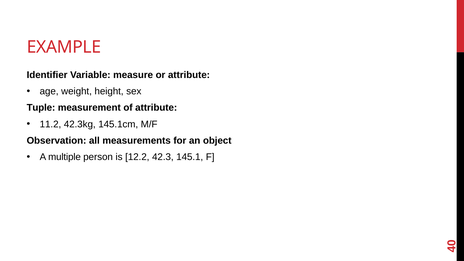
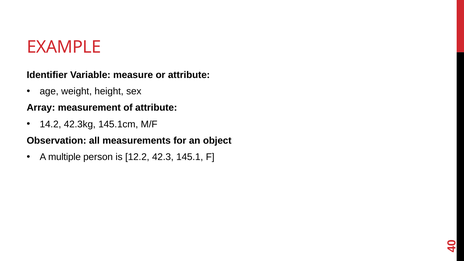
Tuple: Tuple -> Array (41, 108)
11.2: 11.2 -> 14.2 (50, 124)
